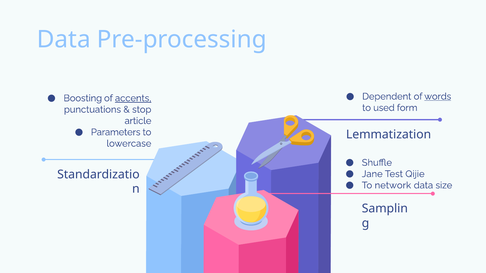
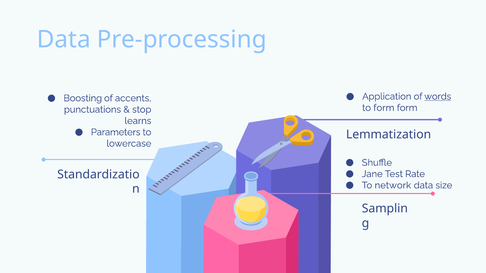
Dependent: Dependent -> Application (387, 97)
accents underline: present -> none (133, 98)
to used: used -> form (384, 108)
article: article -> learns (138, 121)
Qijie: Qijie -> Rate (415, 174)
